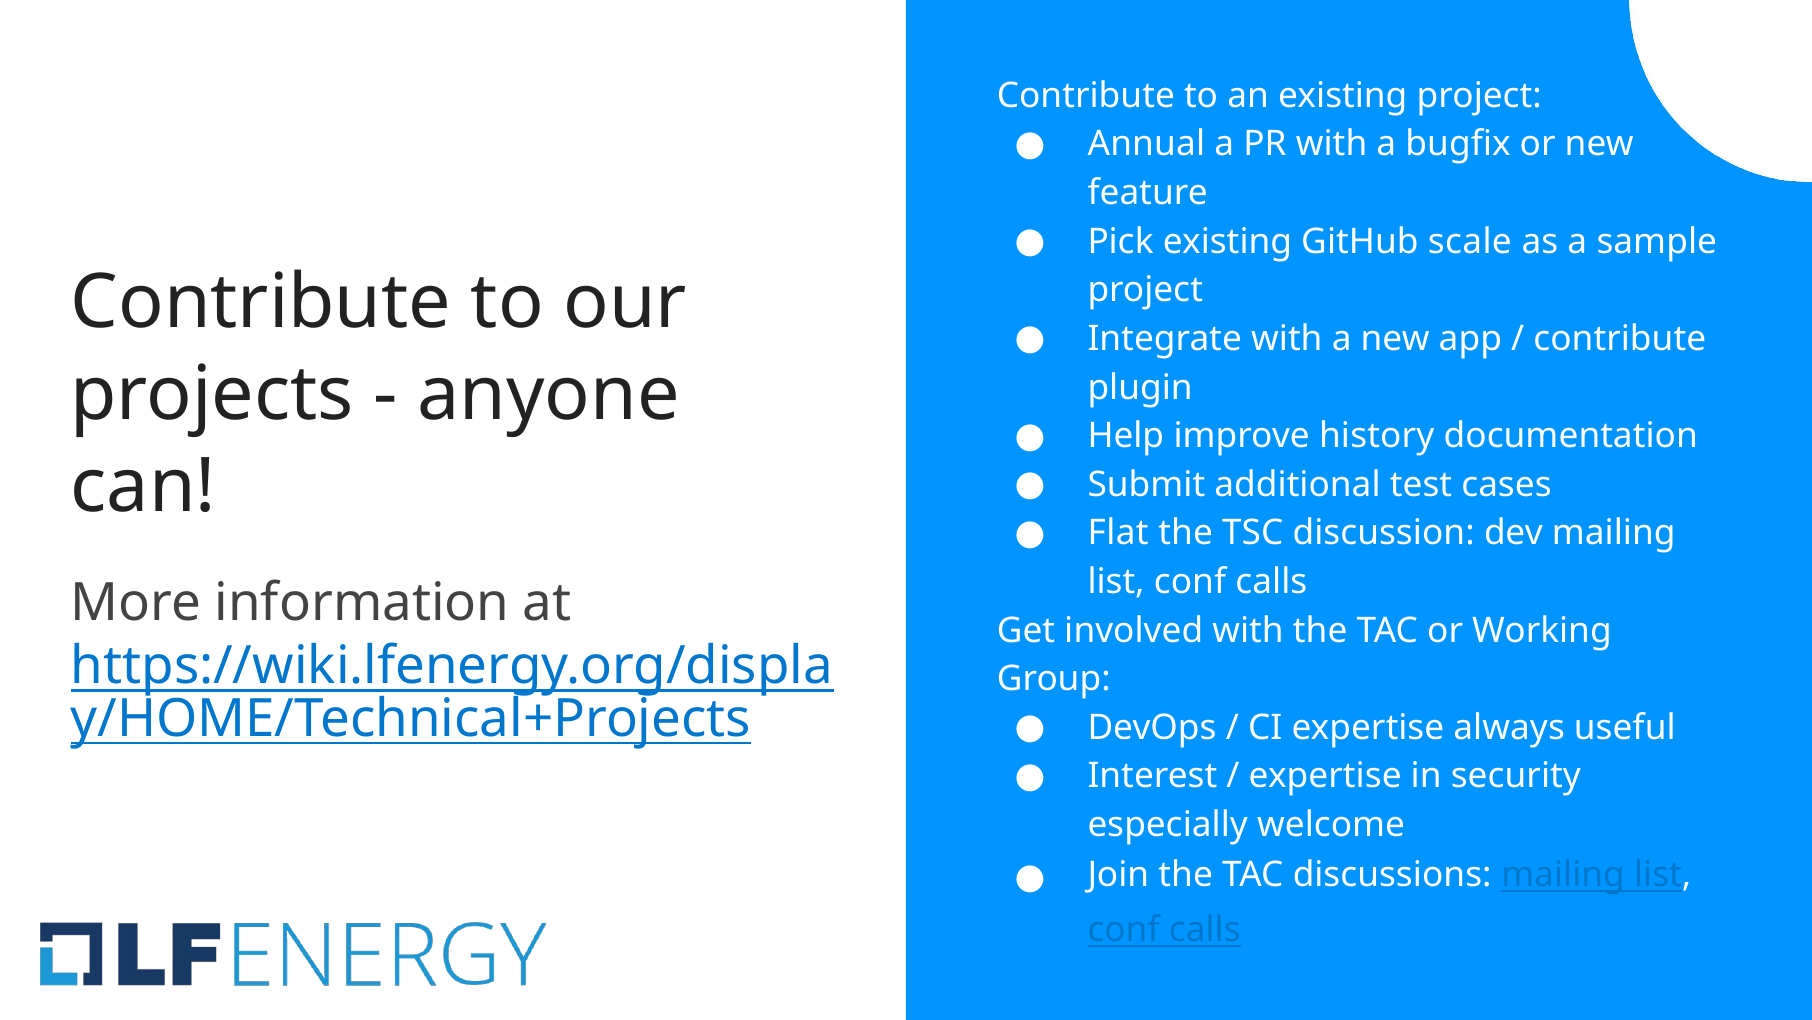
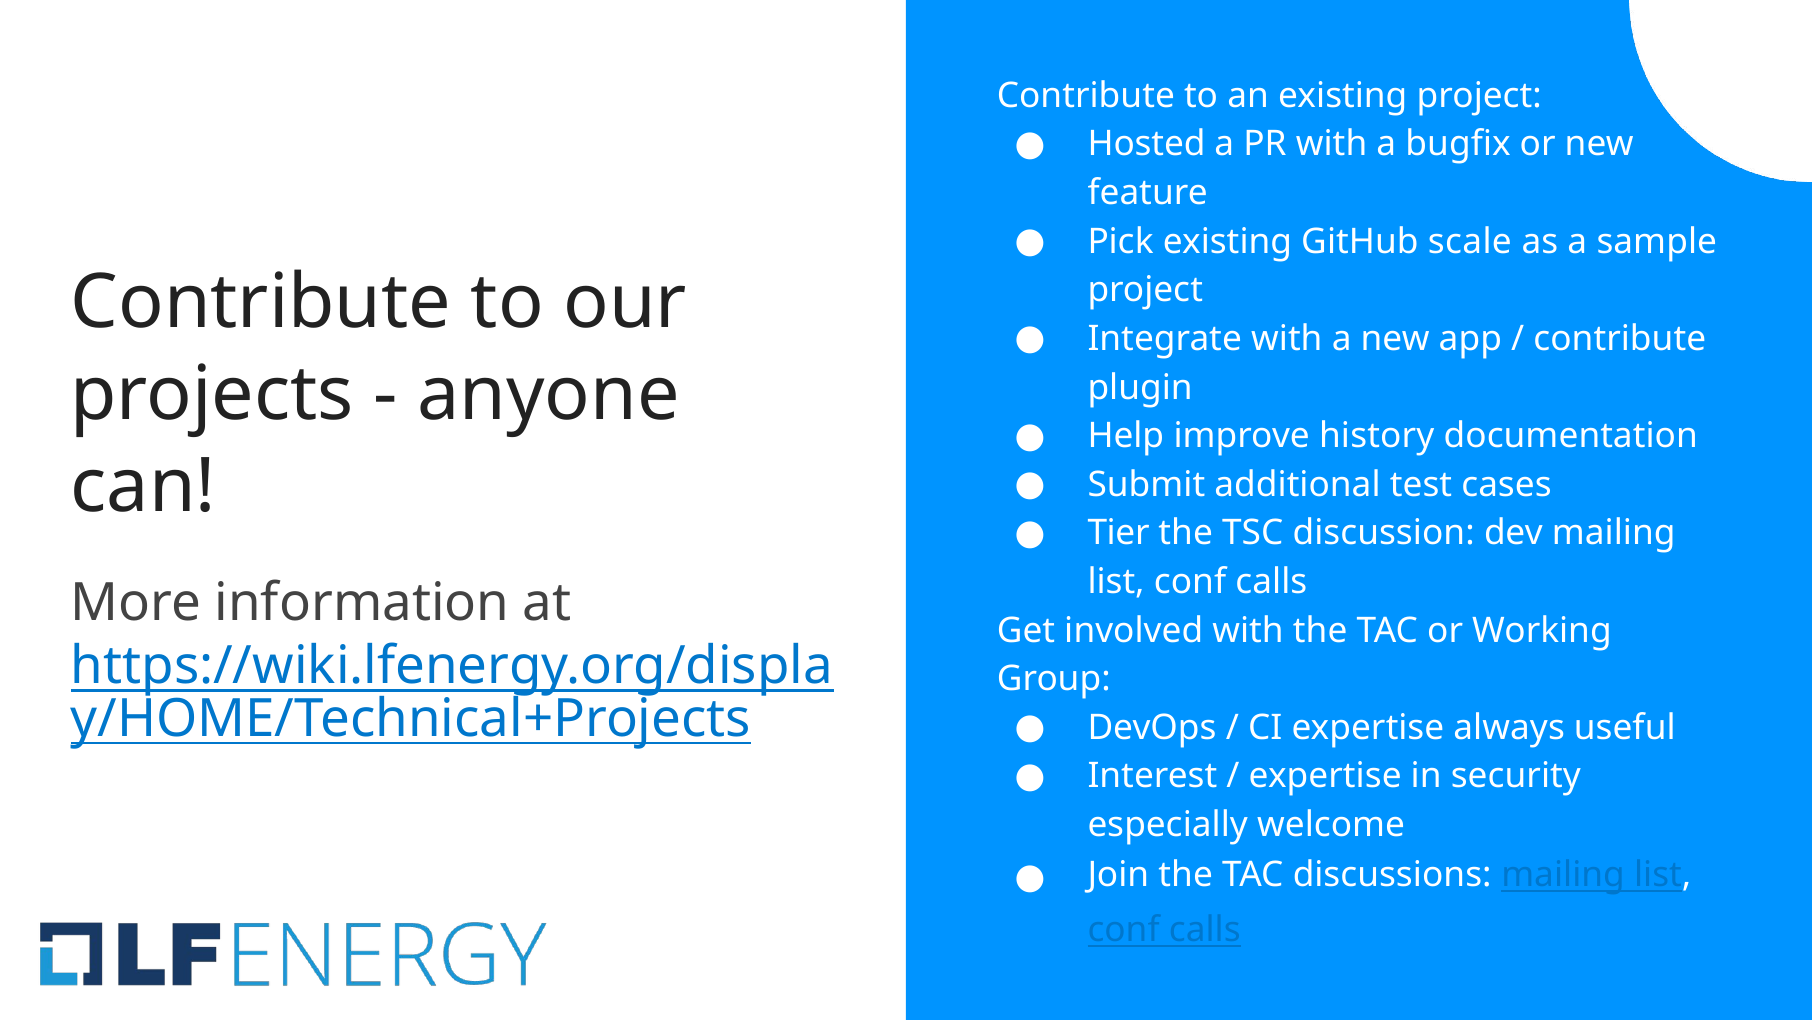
Annual: Annual -> Hosted (1147, 144)
Flat: Flat -> Tier (1119, 533)
